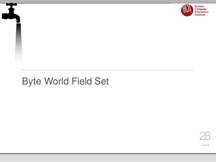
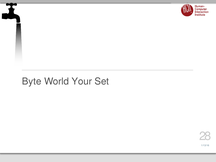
Field: Field -> Your (82, 81)
